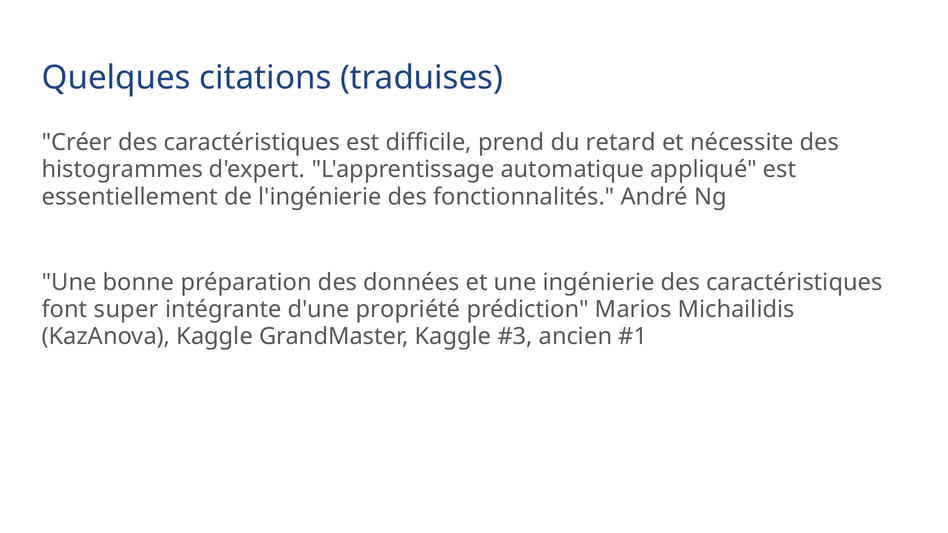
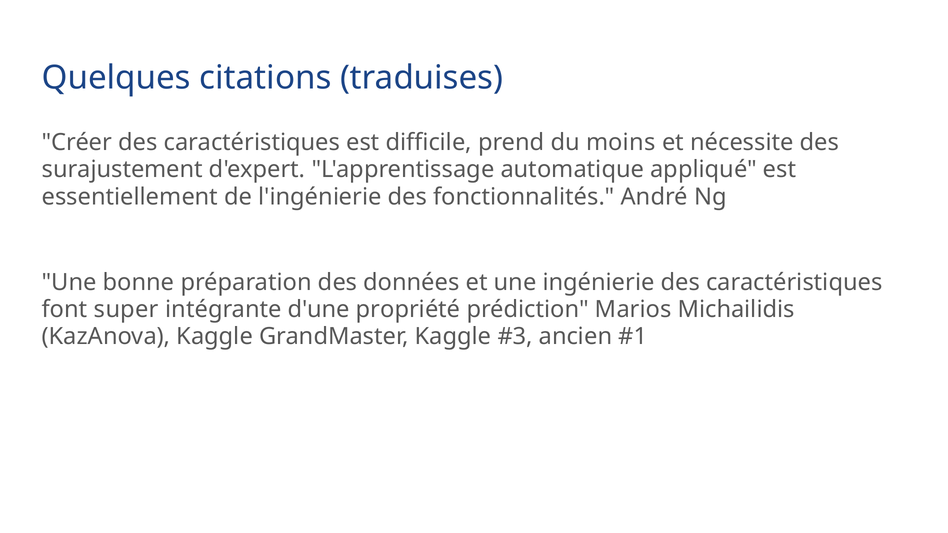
retard: retard -> moins (621, 143)
histogrammes: histogrammes -> surajustement (122, 170)
